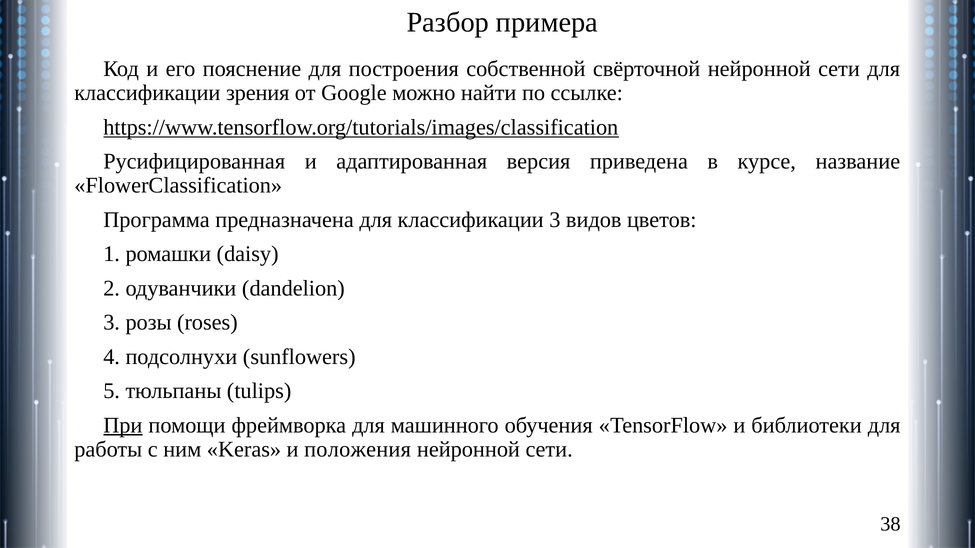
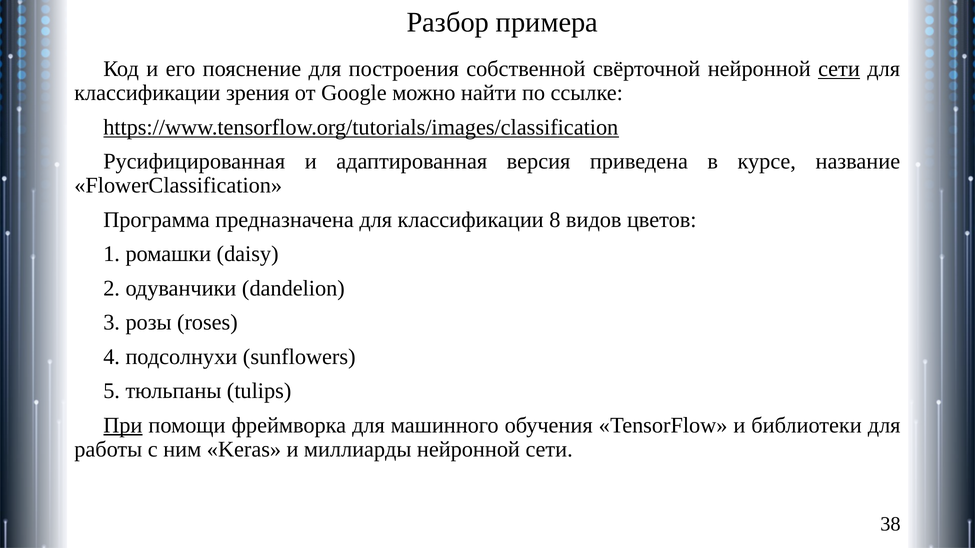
сети underline: none -> present (839, 69)
классификации 3: 3 -> 8 (555, 220)
положения: положения -> миллиарды (358, 450)
